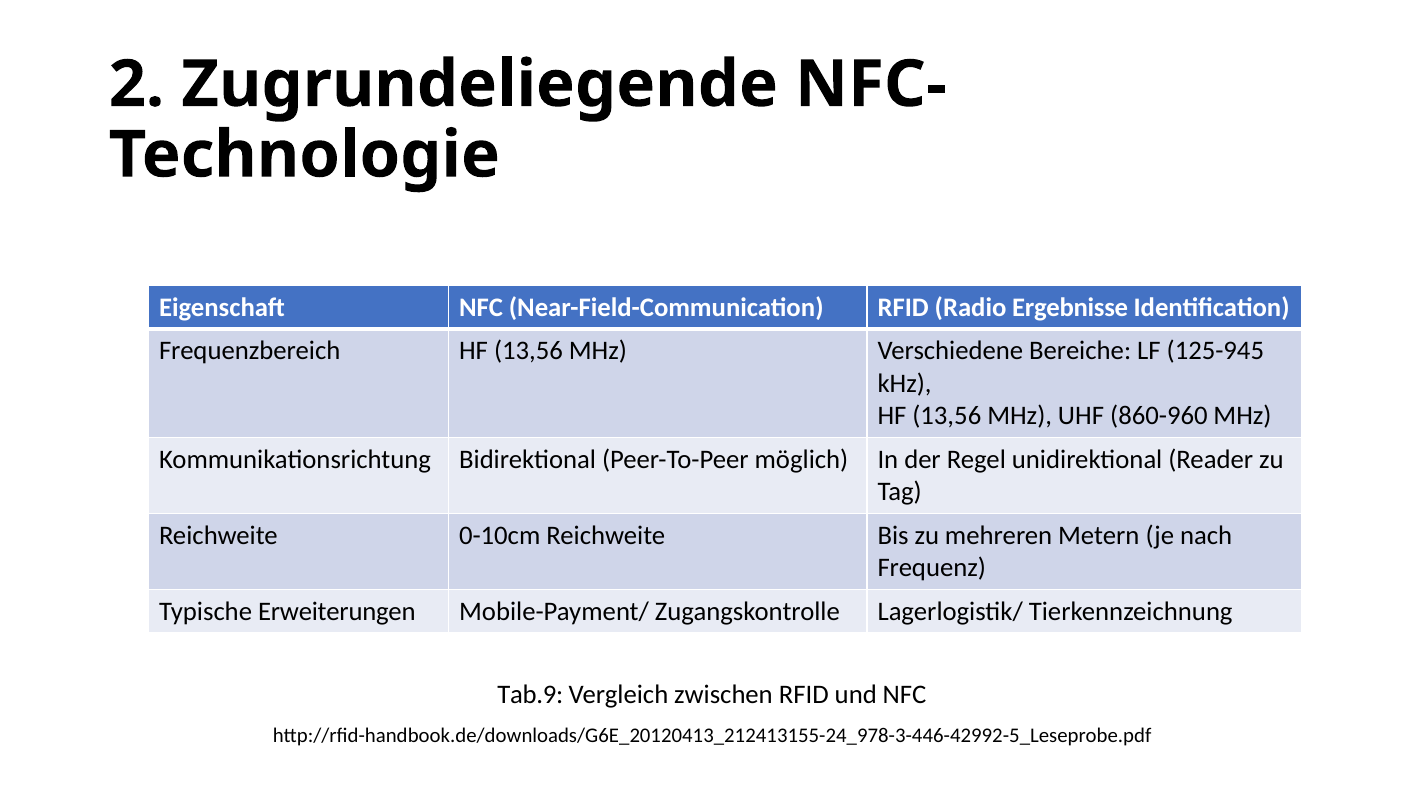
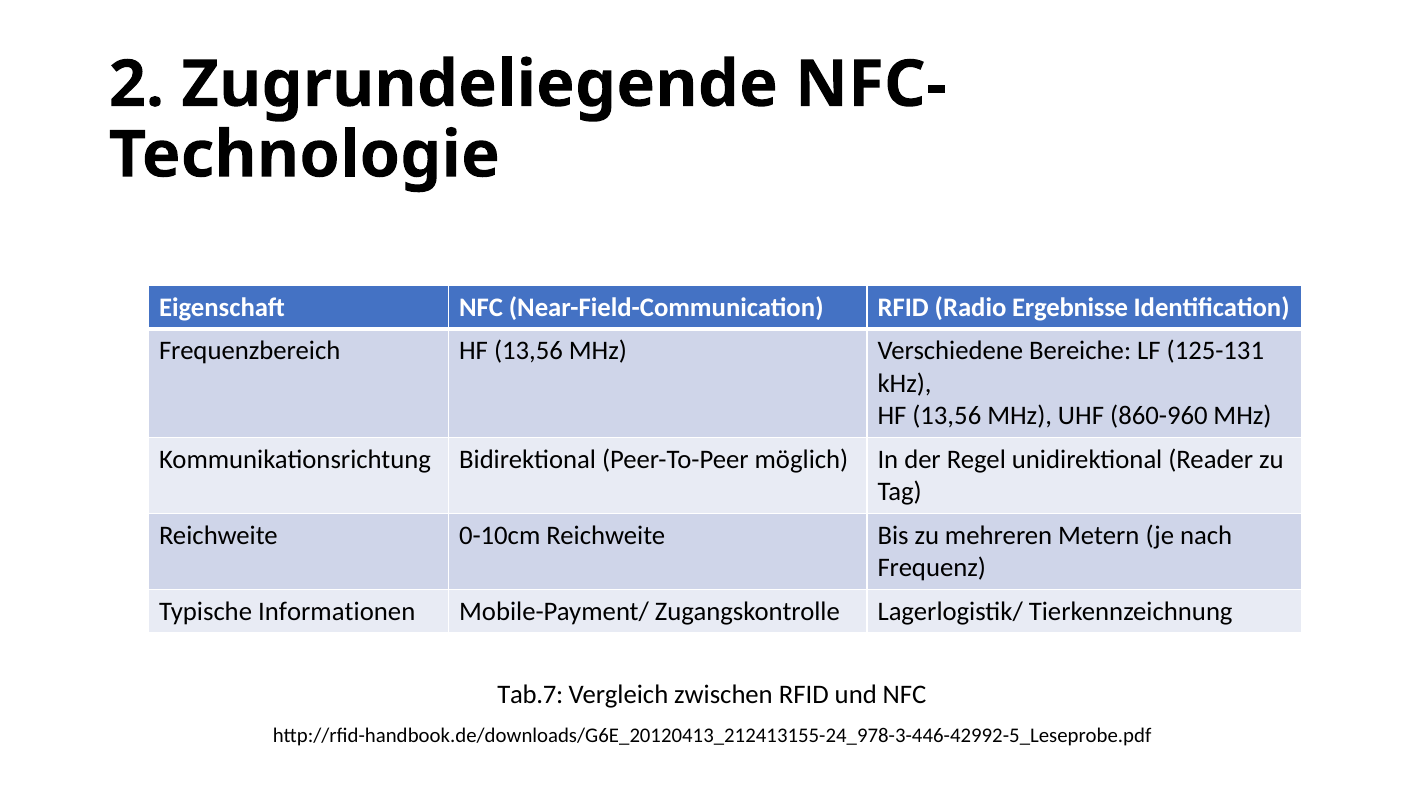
125-945: 125-945 -> 125-131 (1215, 351)
Erweiterungen: Erweiterungen -> Informationen (337, 611)
Tab.9: Tab.9 -> Tab.7 (530, 695)
